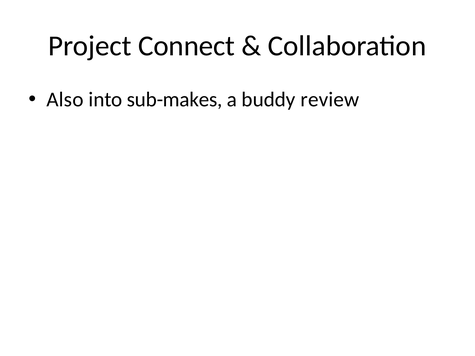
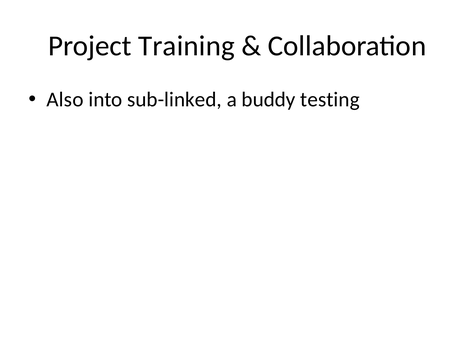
Connect: Connect -> Training (186, 46)
sub-makes: sub-makes -> sub-linked (175, 100)
review: review -> testing (330, 100)
